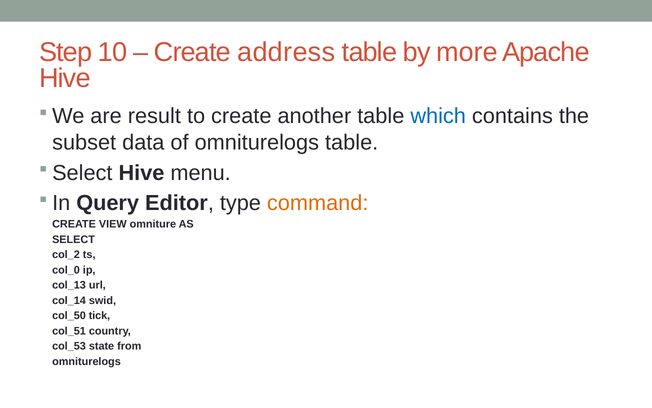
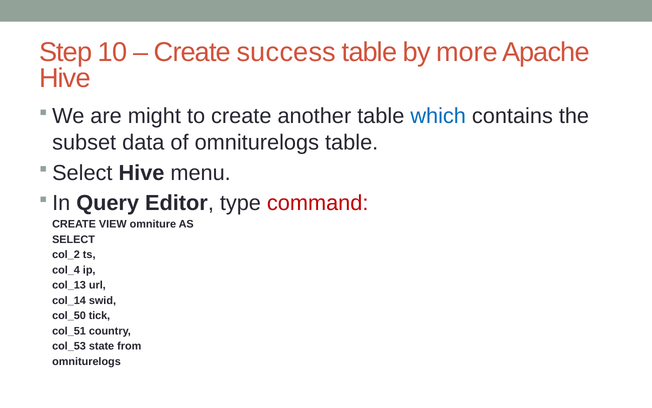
address: address -> success (286, 52)
result: result -> might (154, 116)
command colour: orange -> red (318, 203)
col_0: col_0 -> col_4 (66, 270)
